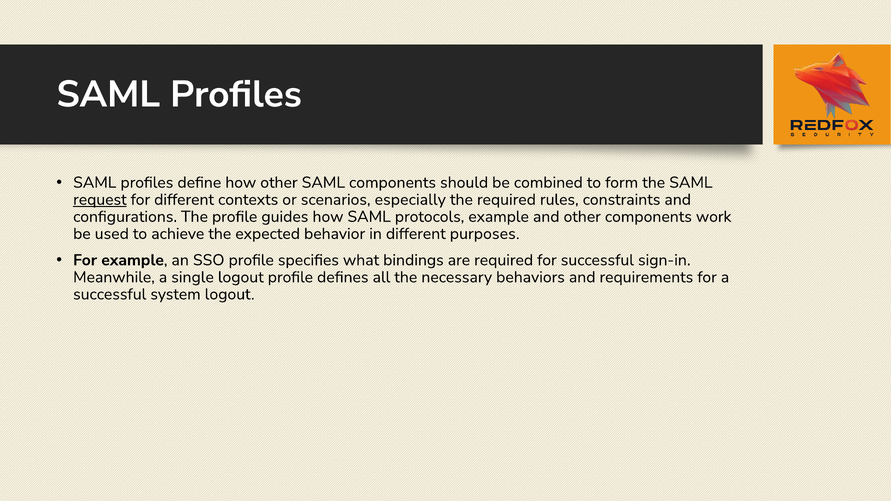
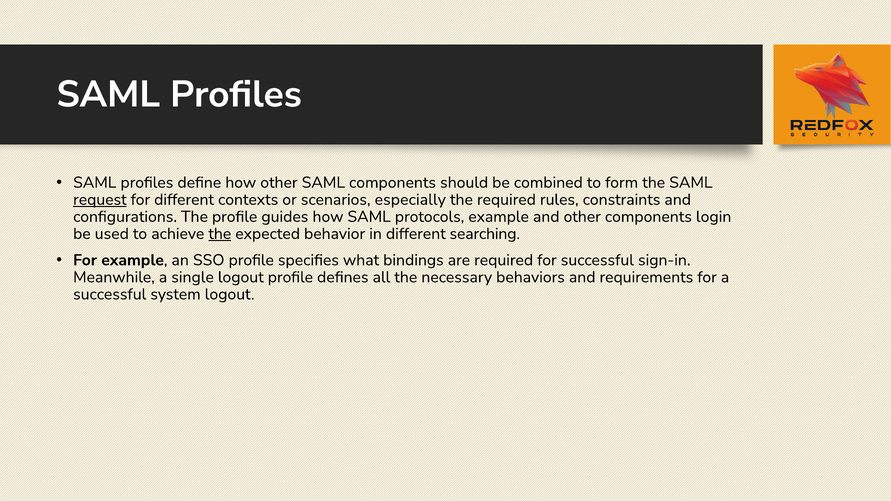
work: work -> login (714, 217)
the underline: none -> present (220, 234)
purposes: purposes -> searching (485, 234)
